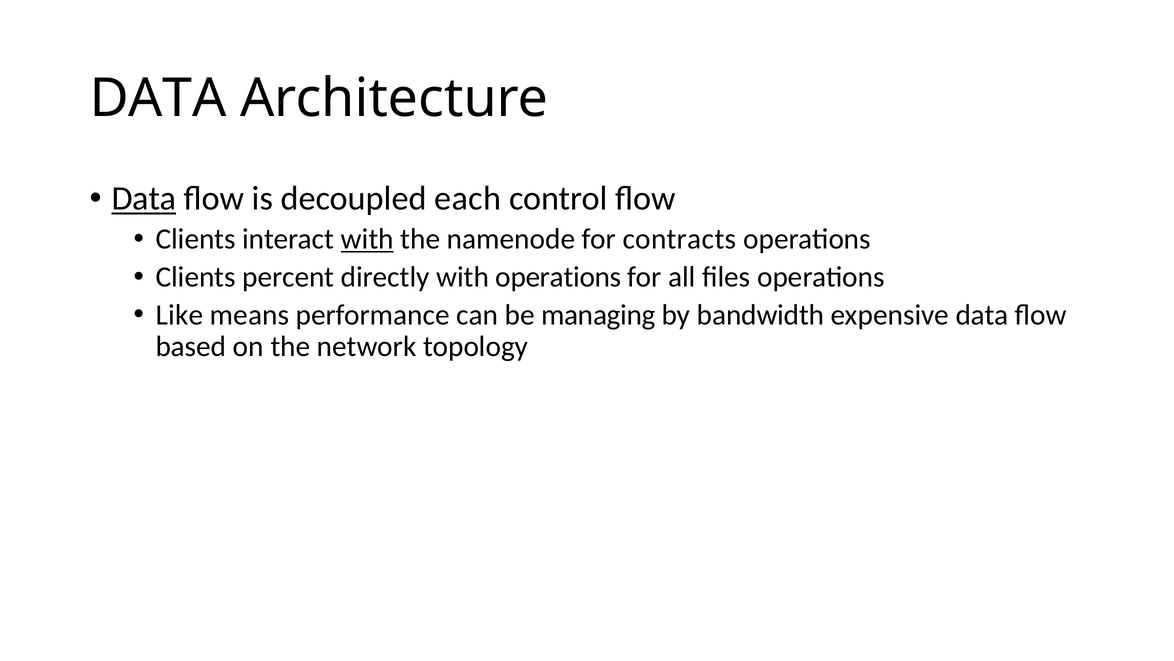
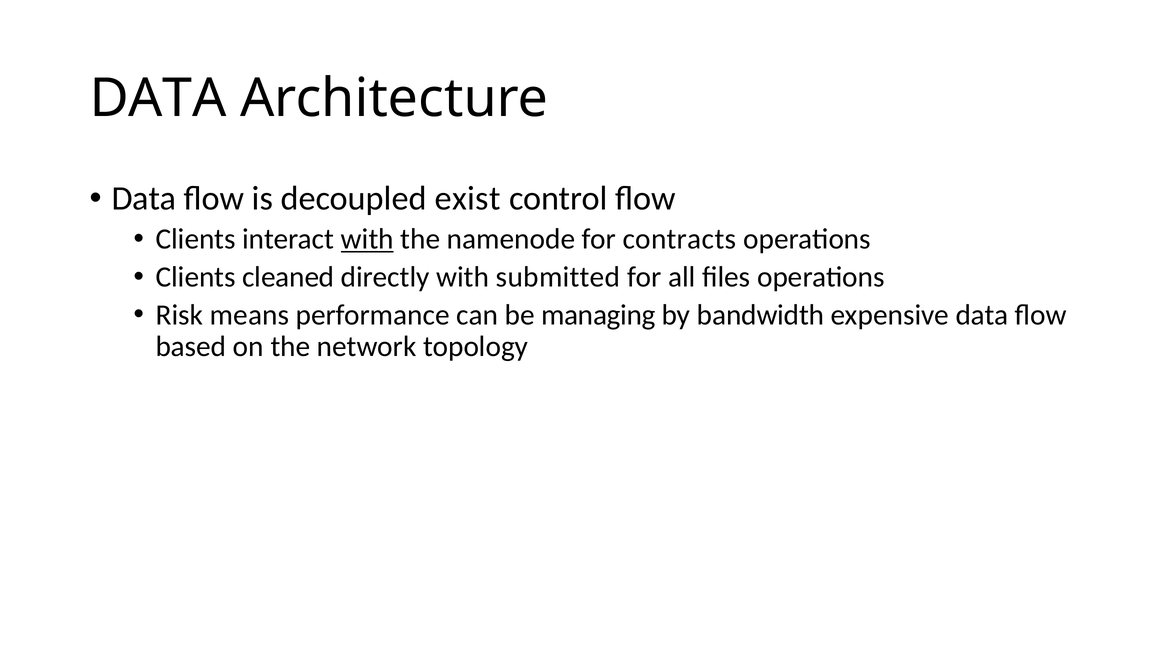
Data underline: present -> none (144, 198)
each: each -> exist (468, 198)
percent: percent -> cleaned (288, 277)
with operations: operations -> submitted (558, 277)
Like: Like -> Risk (179, 315)
